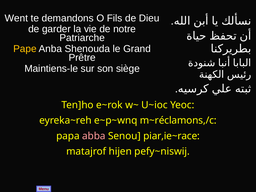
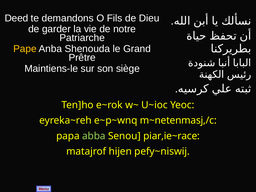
Went: Went -> Deed (16, 18)
m~réclamons,/c: m~réclamons,/c -> m~netenmasj,/c (178, 120)
abba colour: pink -> light green (94, 136)
